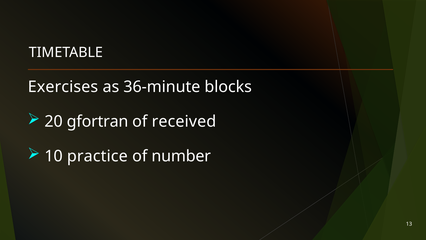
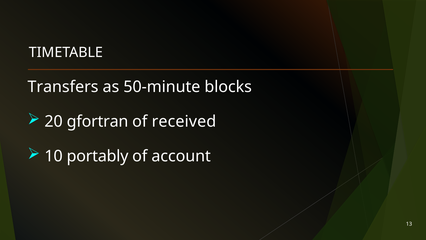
Exercises: Exercises -> Transfers (63, 87)
36-minute: 36-minute -> 50-minute (162, 87)
practice: practice -> portably (98, 156)
number: number -> account (181, 156)
